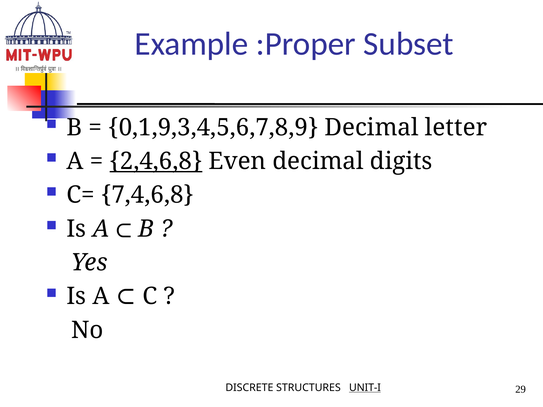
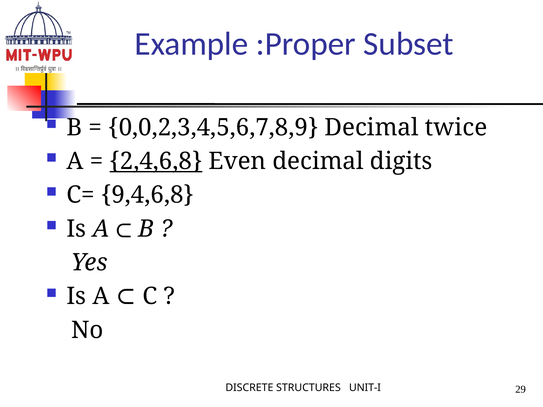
0,1,9,3,4,5,6,7,8,9: 0,1,9,3,4,5,6,7,8,9 -> 0,0,2,3,4,5,6,7,8,9 (213, 127)
letter: letter -> twice (456, 127)
7,4,6,8: 7,4,6,8 -> 9,4,6,8 (147, 195)
UNIT-I underline: present -> none (365, 388)
